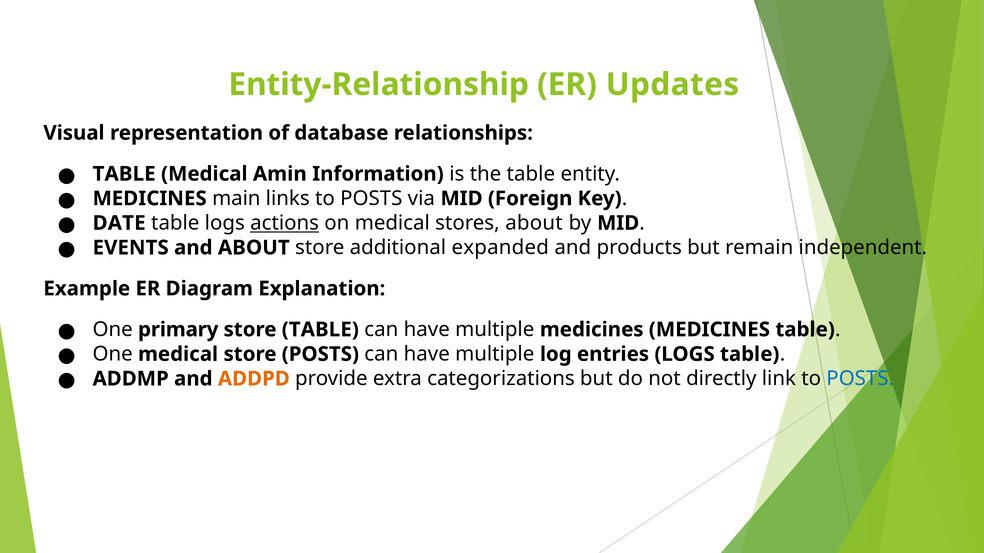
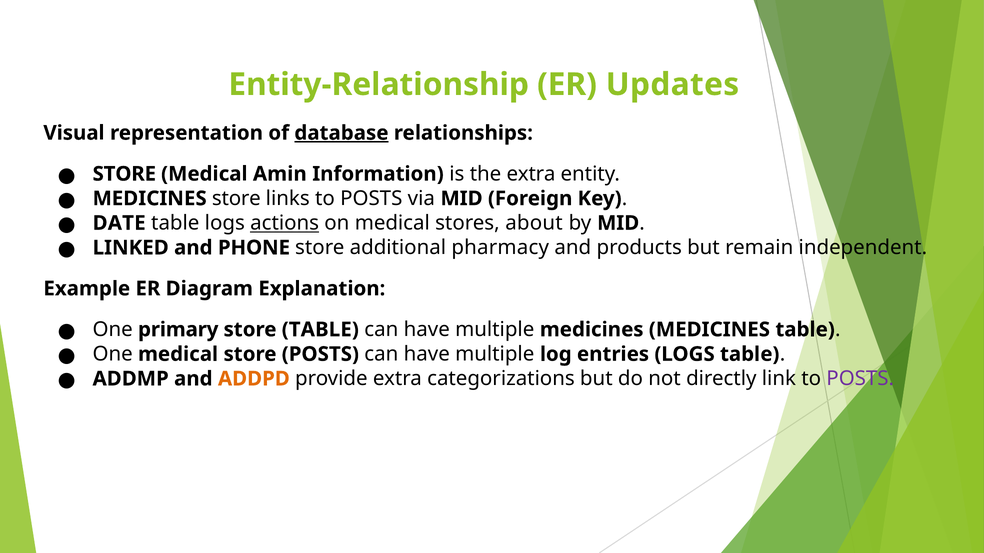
database underline: none -> present (341, 133)
TABLE: TABLE -> STORE (124, 174)
the table: table -> extra (531, 174)
MEDICINES main: main -> store (236, 199)
EVENTS: EVENTS -> LINKED (131, 248)
and ABOUT: ABOUT -> PHONE (254, 248)
expanded: expanded -> pharmacy (500, 248)
POSTS colour: blue -> purple (860, 379)
